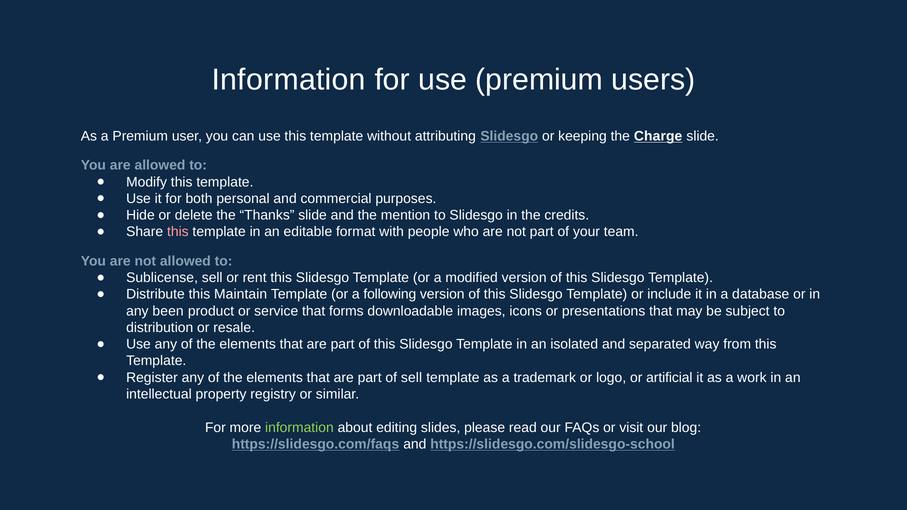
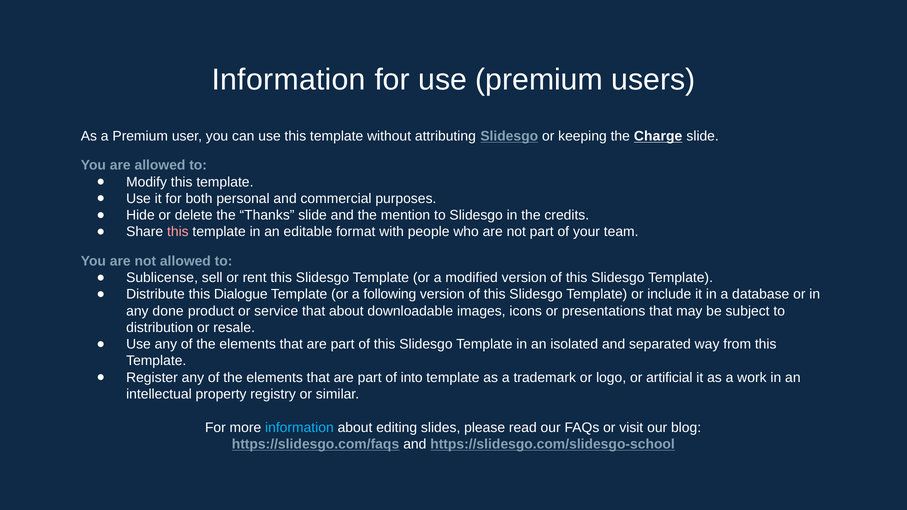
Maintain: Maintain -> Dialogue (241, 294)
been: been -> done (168, 311)
that forms: forms -> about (346, 311)
of sell: sell -> into (412, 378)
information colour: light green -> light blue (299, 428)
